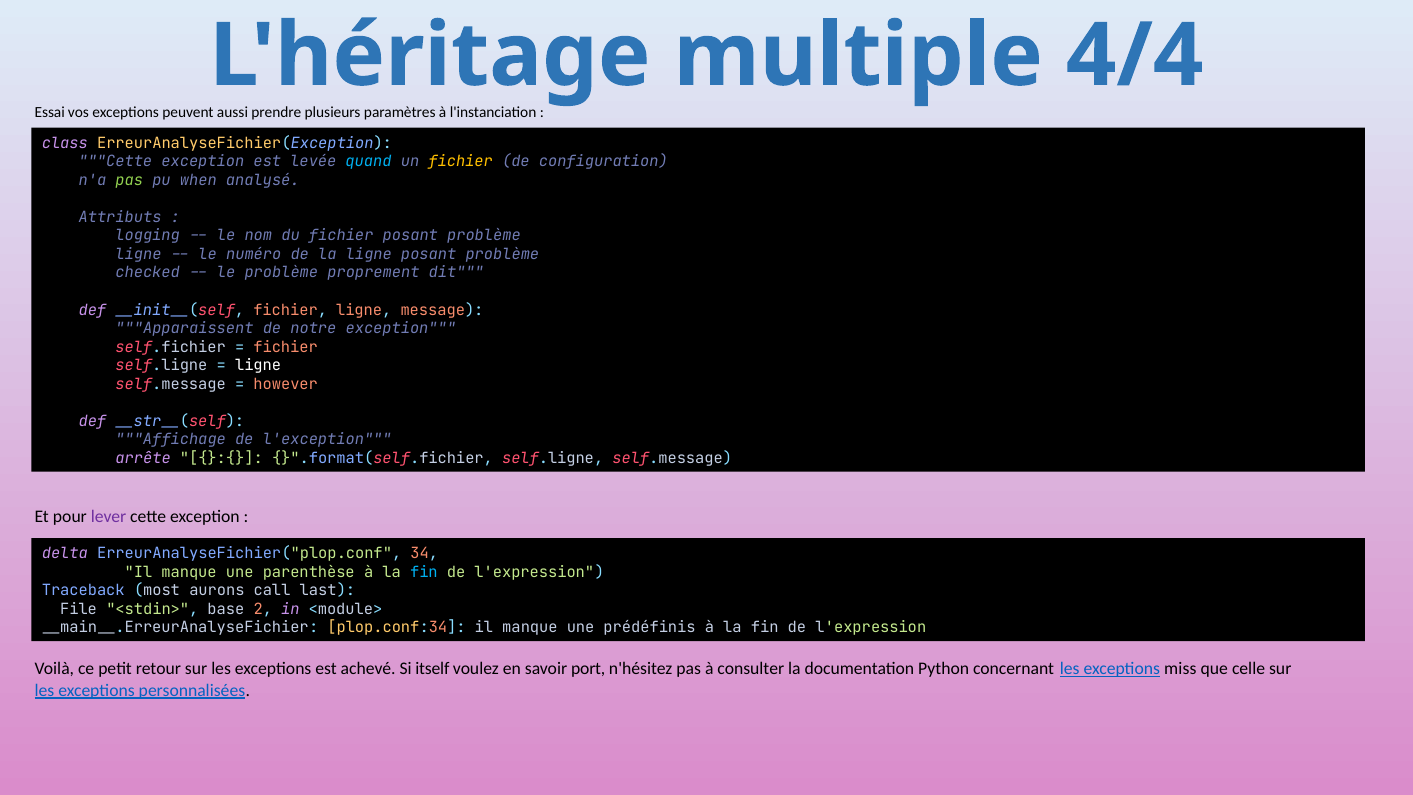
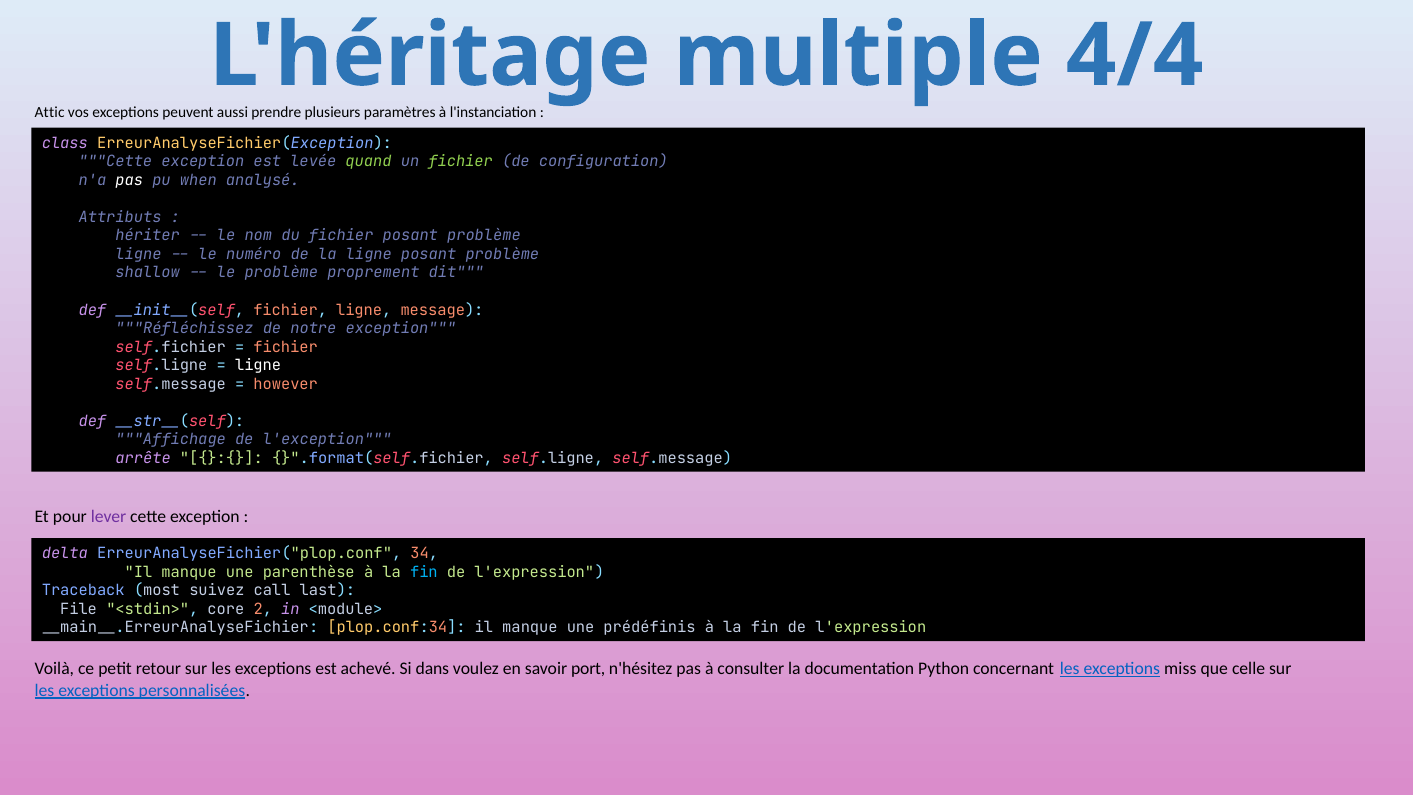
Essai: Essai -> Attic (50, 113)
quand colour: light blue -> light green (369, 162)
fichier colour: yellow -> light green (461, 162)
pas colour: light green -> white (129, 180)
logging: logging -> hériter (148, 236)
checked: checked -> shallow (148, 273)
Apparaissent: Apparaissent -> Réfléchissez (185, 328)
aurons: aurons -> suivez (217, 591)
base: base -> core (226, 609)
itself: itself -> dans (432, 669)
